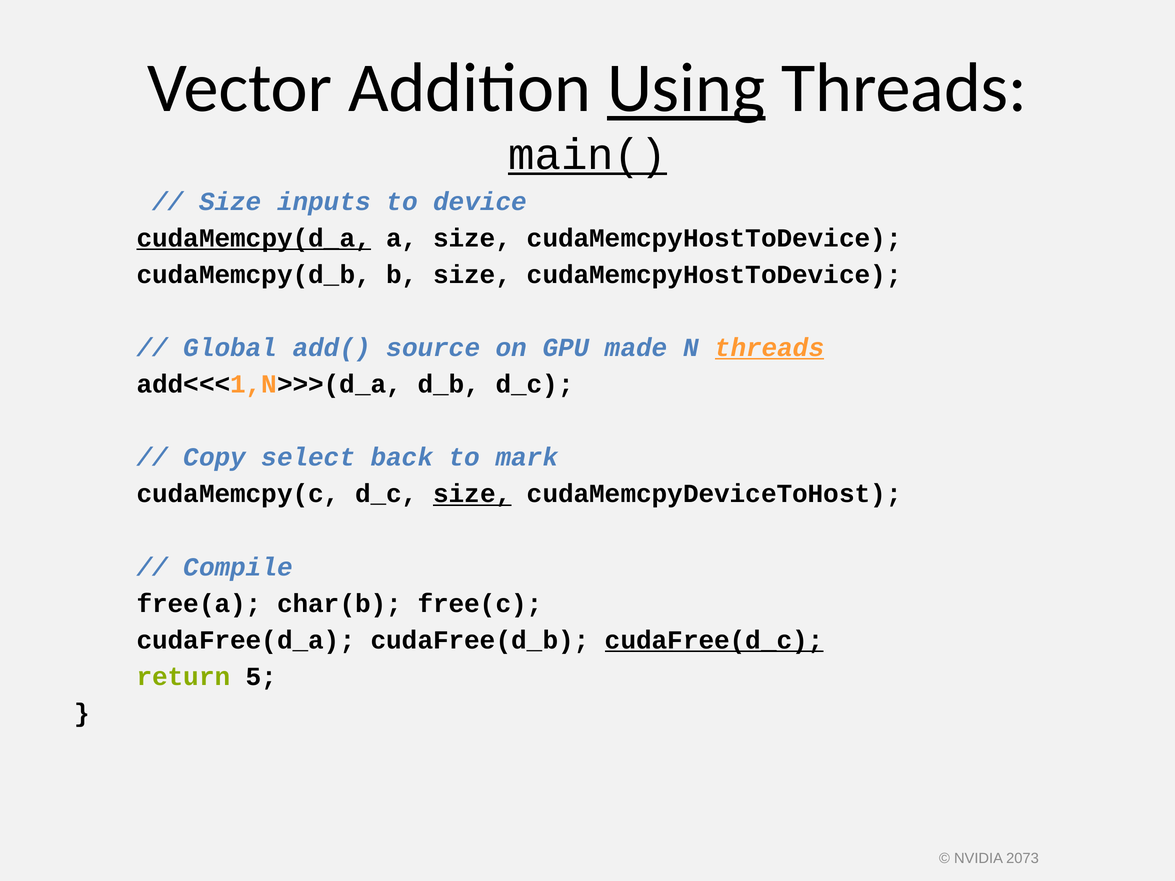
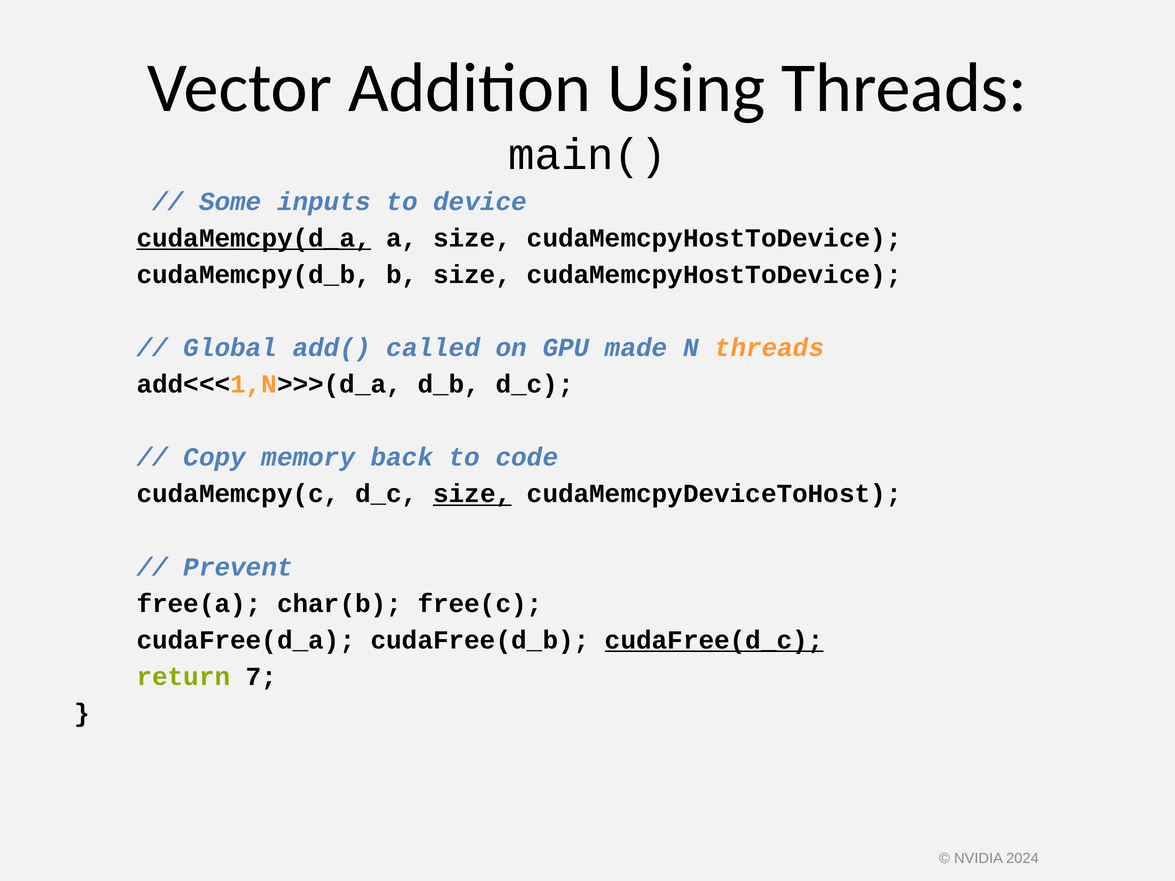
Using underline: present -> none (686, 88)
main( underline: present -> none (587, 155)
Size: Size -> Some (230, 202)
source: source -> called (433, 348)
threads underline: present -> none (770, 348)
select: select -> memory (308, 457)
mark: mark -> code (527, 457)
Compile: Compile -> Prevent (238, 567)
5: 5 -> 7 (261, 677)
2073: 2073 -> 2024 (1022, 859)
